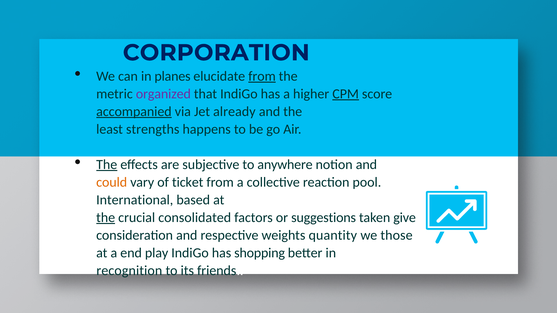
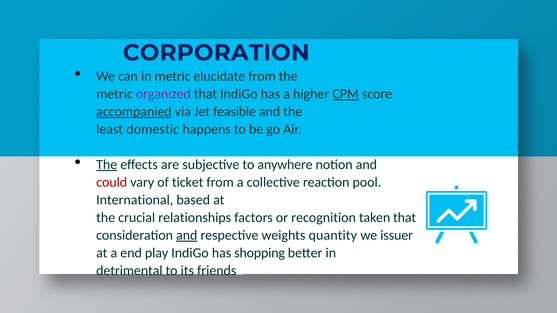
in planes: planes -> metric (173, 76)
from underline: present -> none (262, 76)
already: already -> feasible (234, 112)
strengths: strengths -> domestic (153, 129)
could colour: orange -> red (112, 182)
the underline: present -> none (106, 218)
consolidated: consolidated -> relationships (195, 218)
suggestions: suggestions -> recognition (324, 218)
taken give: give -> that (405, 218)
and underline: none -> present (187, 236)
those: those -> issuer (397, 236)
recognition: recognition -> detrimental (129, 271)
